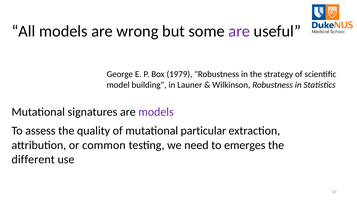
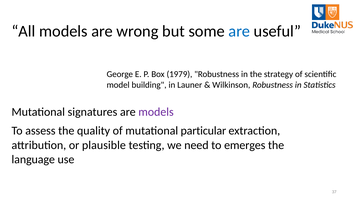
are colour: purple -> blue (239, 31)
common: common -> plausible (104, 145)
different: different -> language (33, 159)
